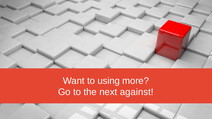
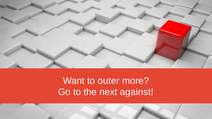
using: using -> outer (109, 81)
